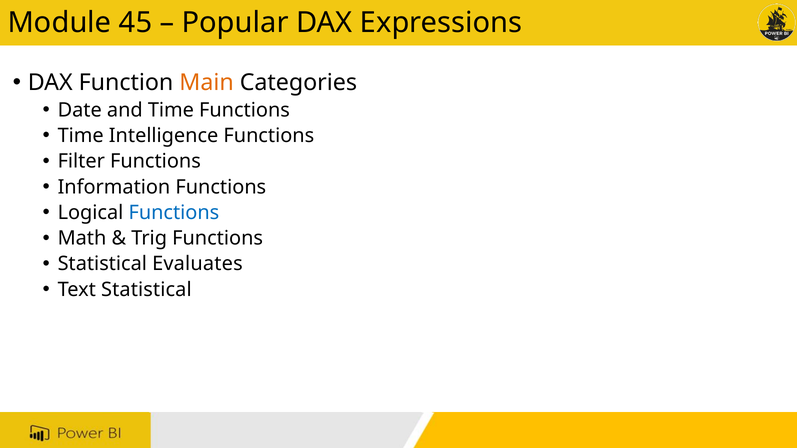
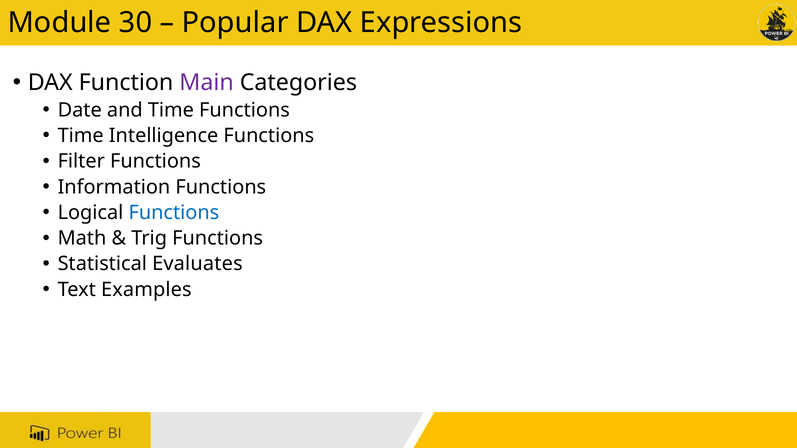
45: 45 -> 30 (136, 23)
Main colour: orange -> purple (207, 83)
Text Statistical: Statistical -> Examples (146, 290)
